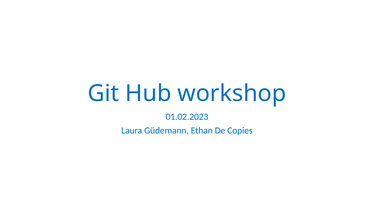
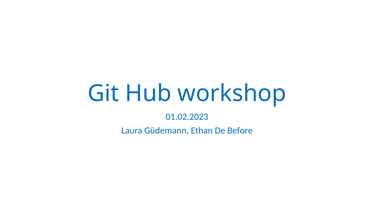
Copies: Copies -> Before (240, 131)
